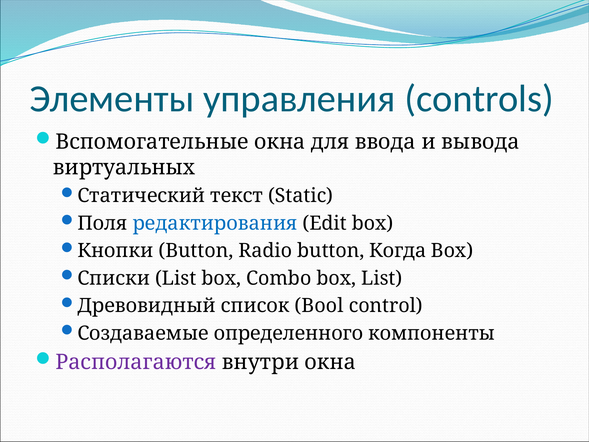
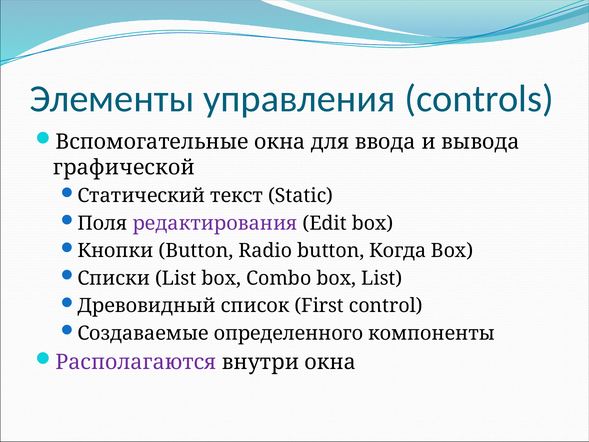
виртуальных: виртуальных -> графической (124, 167)
редактирования colour: blue -> purple (215, 223)
Bool: Bool -> First (319, 306)
